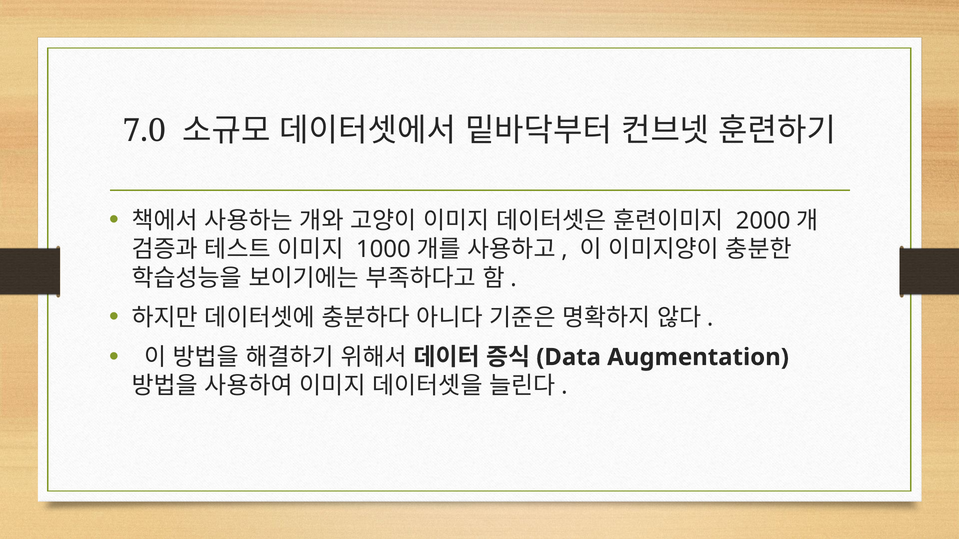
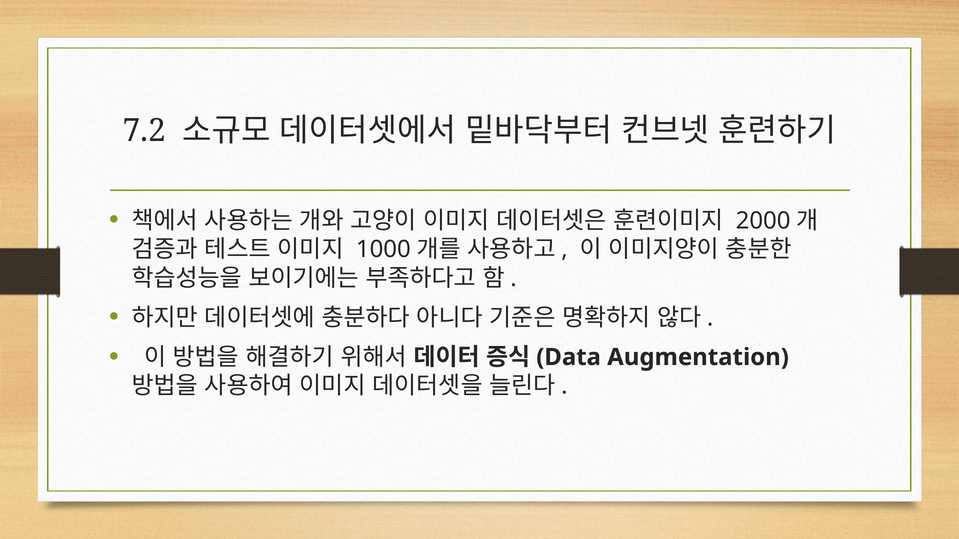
7.0: 7.0 -> 7.2 (144, 131)
